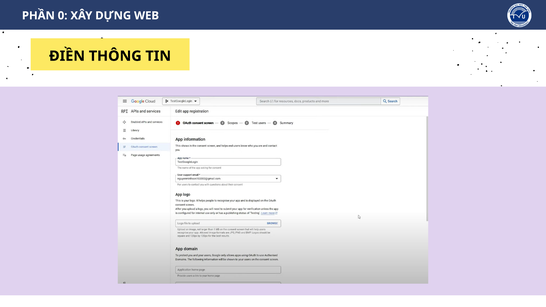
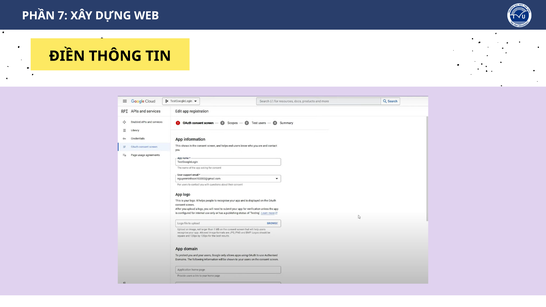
0: 0 -> 7 (63, 16)
